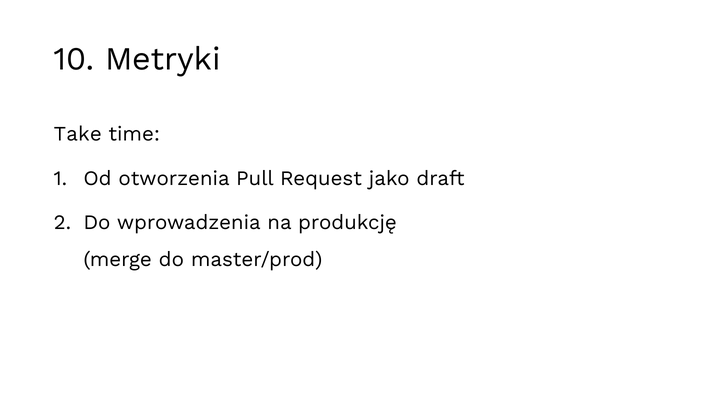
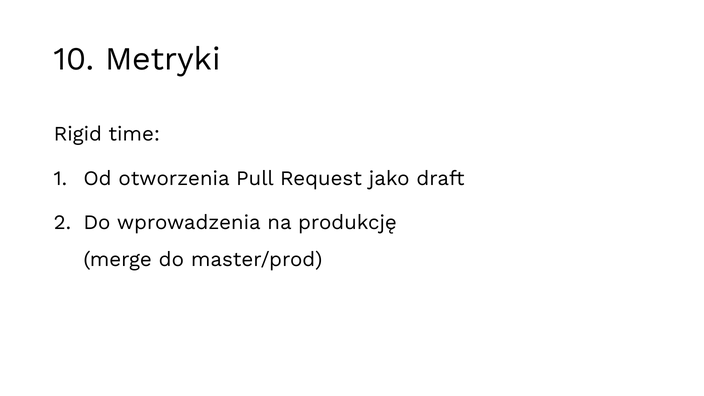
Take: Take -> Rigid (78, 134)
